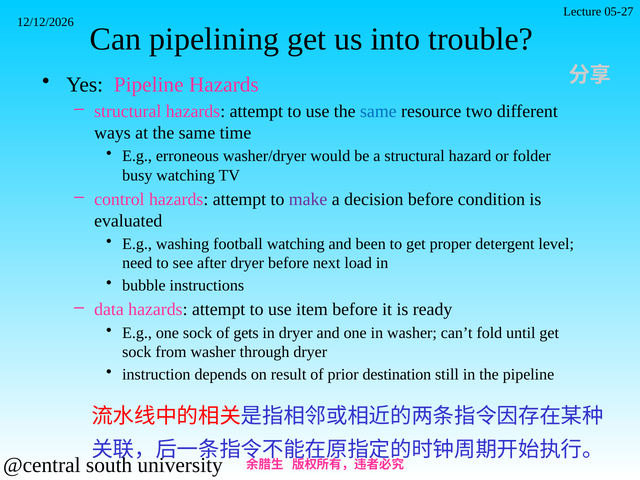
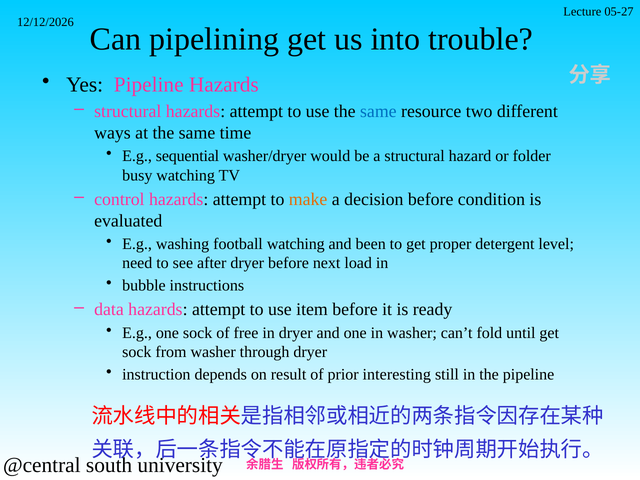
erroneous: erroneous -> sequential (187, 156)
make colour: purple -> orange (308, 199)
gets: gets -> free (246, 333)
destination: destination -> interesting (397, 375)
